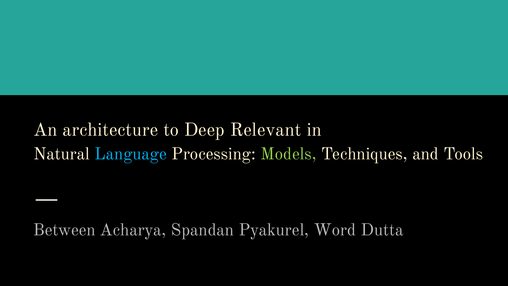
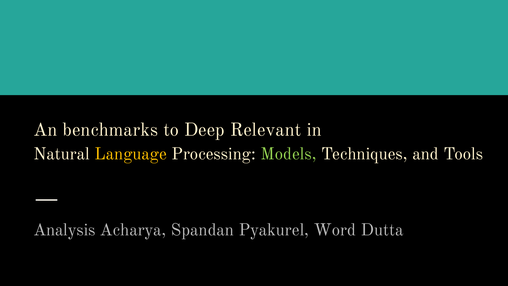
architecture: architecture -> benchmarks (110, 130)
Language colour: light blue -> yellow (131, 154)
Between: Between -> Analysis (64, 230)
